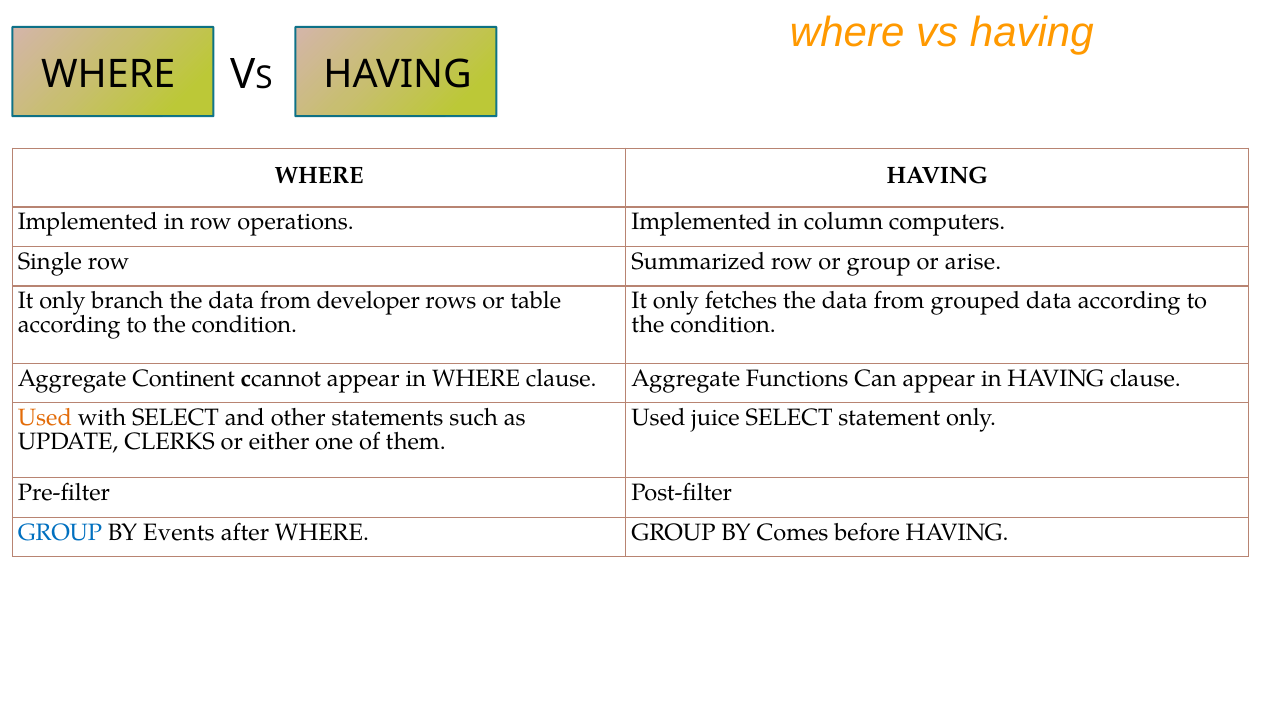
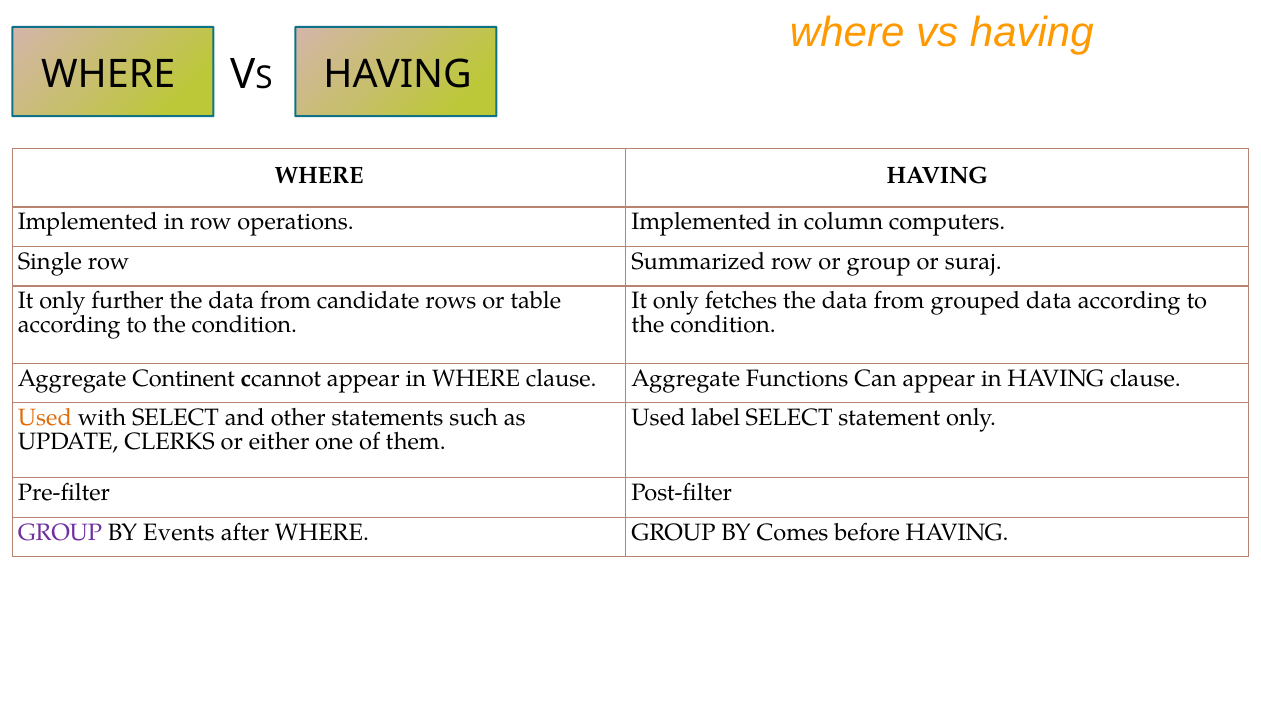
arise: arise -> suraj (973, 261)
branch: branch -> further (127, 301)
developer: developer -> candidate (368, 301)
juice: juice -> label (716, 418)
GROUP colour: blue -> purple (60, 532)
